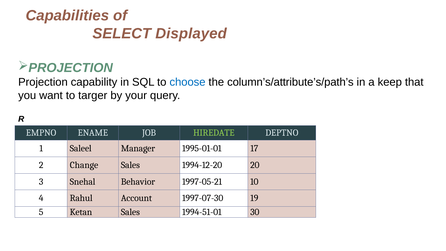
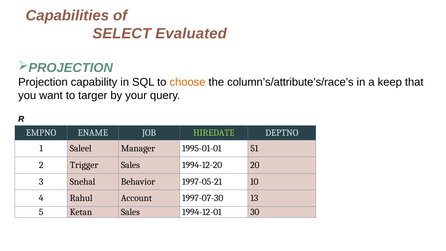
Displayed: Displayed -> Evaluated (191, 33)
choose colour: blue -> orange (188, 82)
column’s/attribute’s/path’s: column’s/attribute’s/path’s -> column’s/attribute’s/race’s (290, 82)
17: 17 -> 51 (254, 148)
Change: Change -> Trigger (84, 165)
19: 19 -> 13 (254, 198)
1994-51-01: 1994-51-01 -> 1994-12-01 (202, 212)
